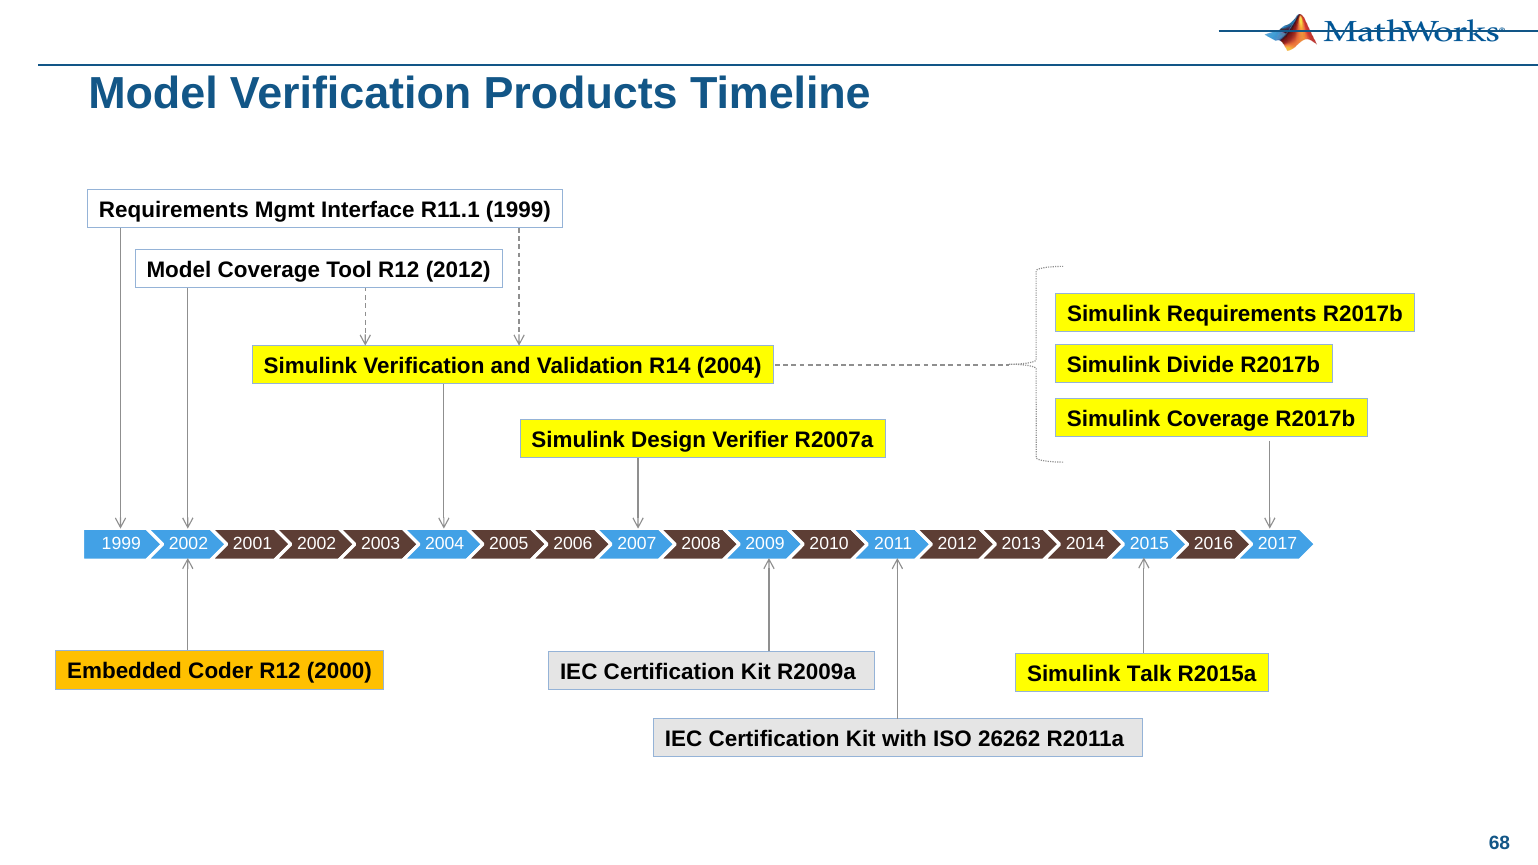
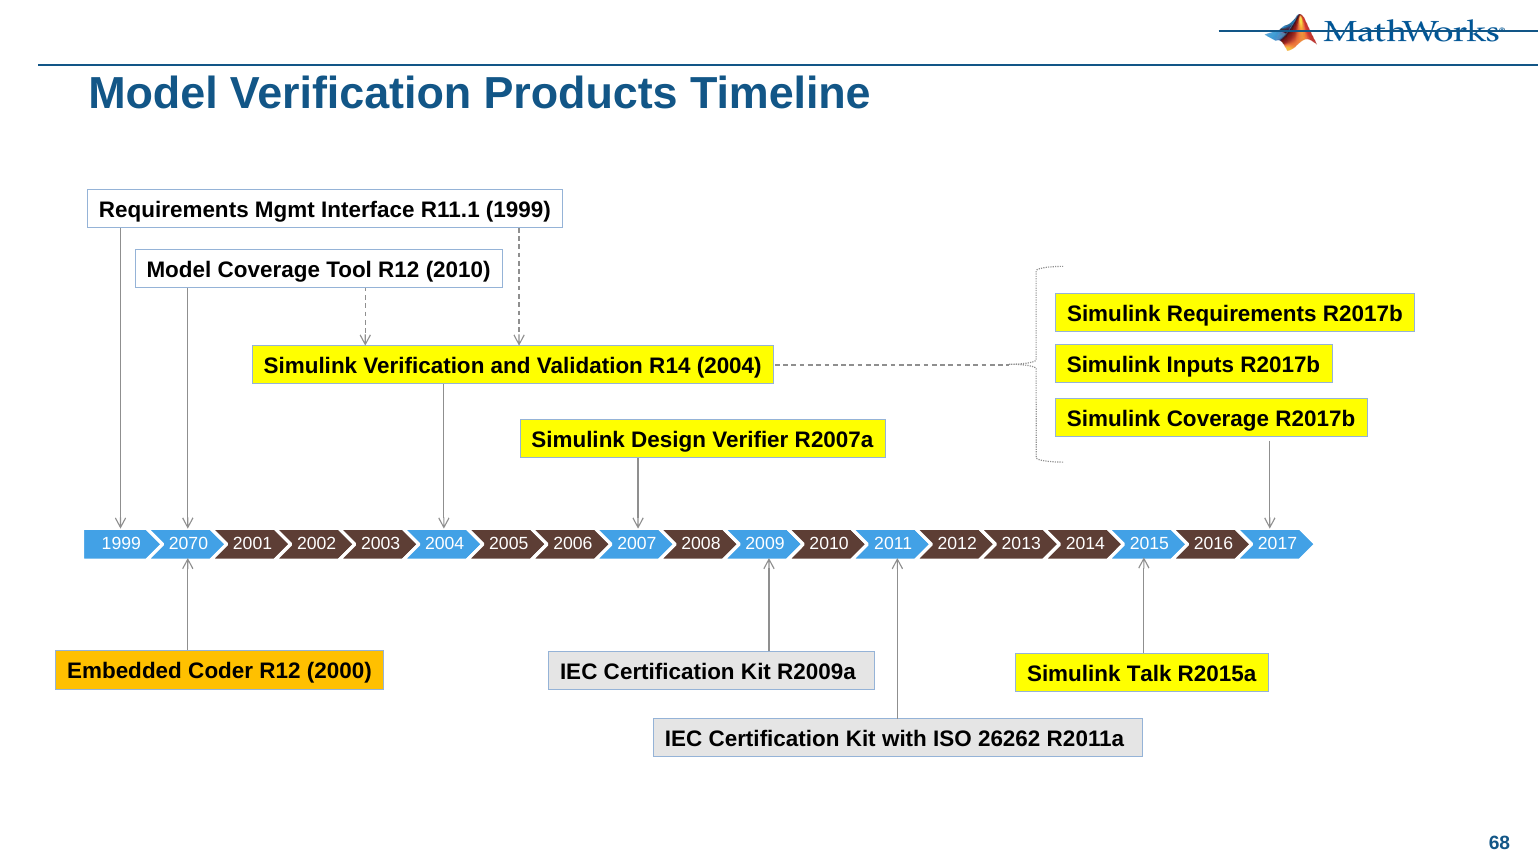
R12 2012: 2012 -> 2010 (458, 270)
Divide: Divide -> Inputs (1200, 365)
1999 2002: 2002 -> 2070 (188, 544)
